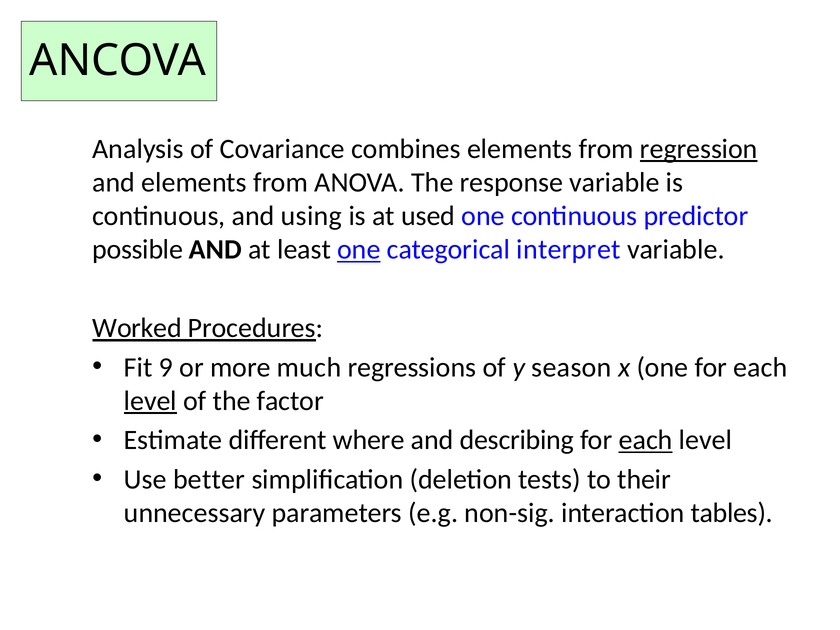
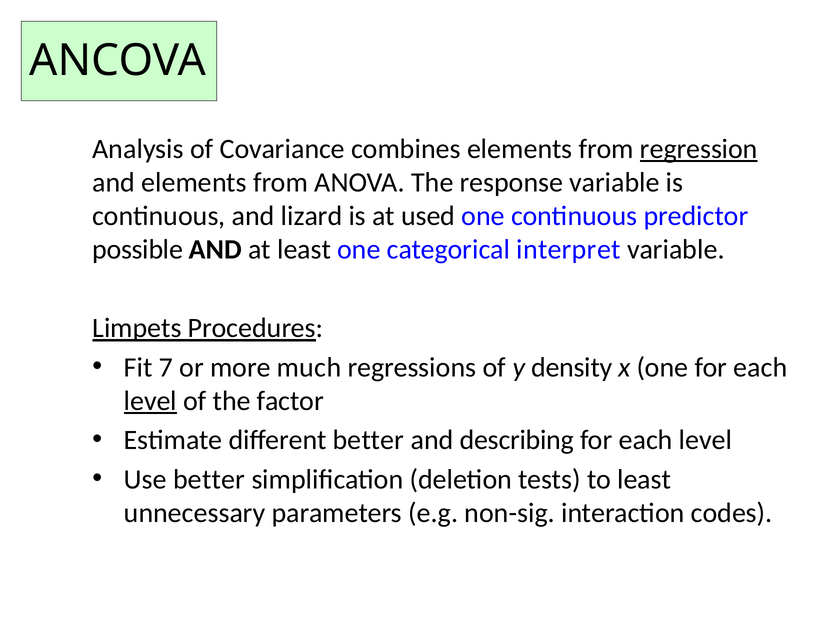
using: using -> lizard (312, 216)
one underline: present -> none (359, 250)
Worked: Worked -> Limpets (137, 328)
9: 9 -> 7 (166, 367)
season: season -> density (572, 367)
different where: where -> better (368, 440)
each underline: present -> none (646, 440)
to their: their -> least (644, 479)
tables: tables -> codes (732, 513)
